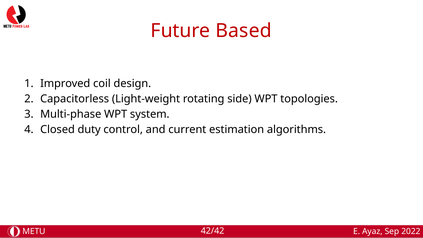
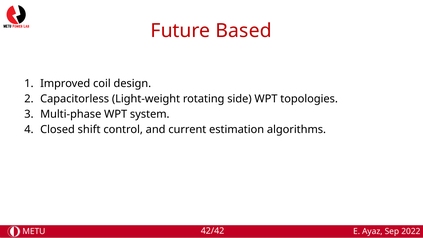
duty: duty -> shift (89, 130)
